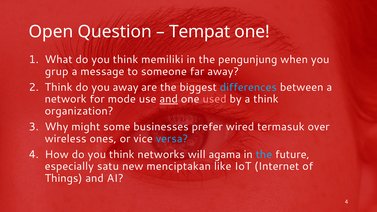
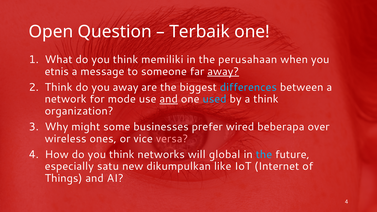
Tempat: Tempat -> Terbaik (200, 32)
pengunjung: pengunjung -> perusahaan (248, 60)
grup: grup -> etnis (57, 71)
away underline: none -> present (223, 71)
used colour: pink -> light blue (215, 99)
termasuk: termasuk -> beberapa (281, 127)
versa colour: light blue -> pink (172, 139)
agama: agama -> global (225, 154)
menciptakan: menciptakan -> dikumpulkan (179, 166)
